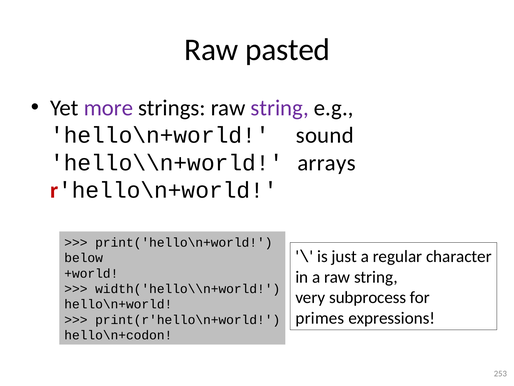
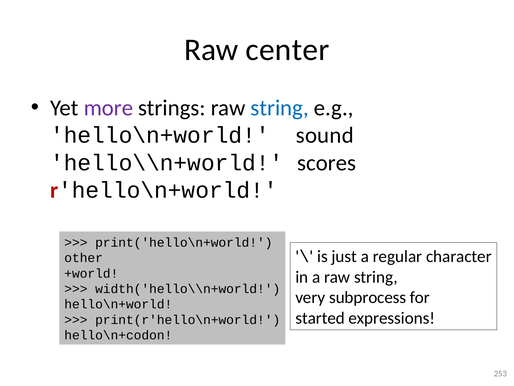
pasted: pasted -> center (287, 50)
string colour: purple -> blue (280, 108)
arrays: arrays -> scores (327, 163)
below: below -> other (84, 258)
primes: primes -> started (320, 318)
